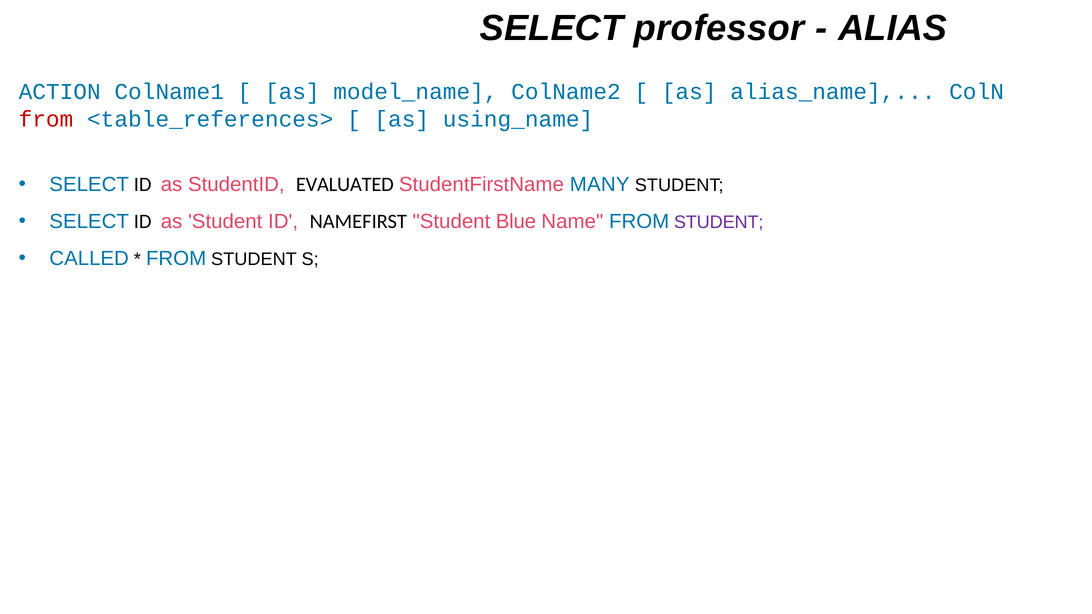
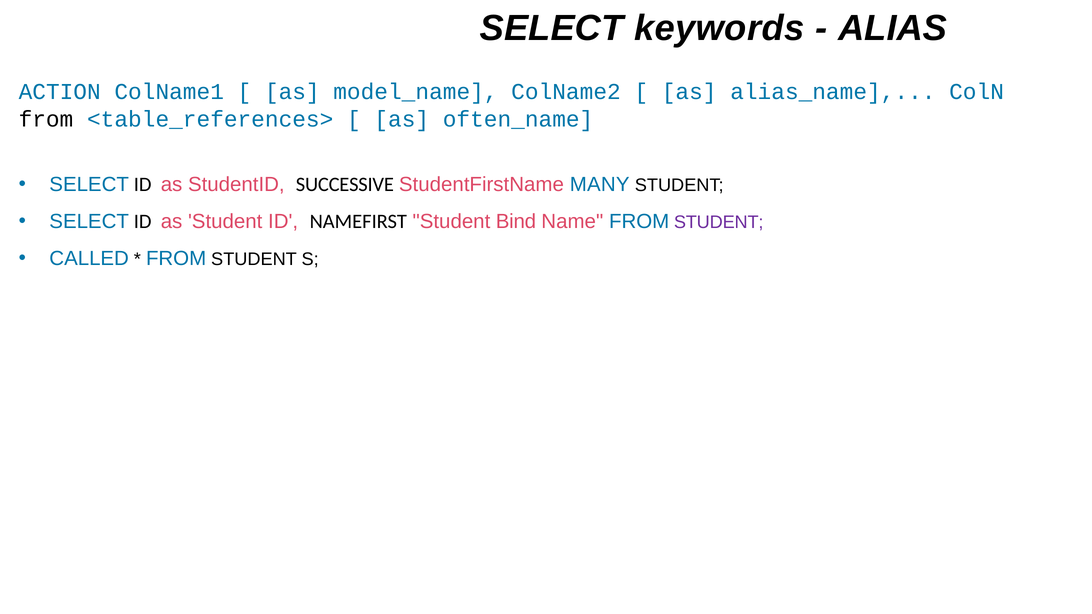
professor: professor -> keywords (719, 28)
from colour: red -> black (46, 119)
using_name: using_name -> often_name (518, 119)
EVALUATED: EVALUATED -> SUCCESSIVE (345, 185)
Blue: Blue -> Bind (516, 222)
